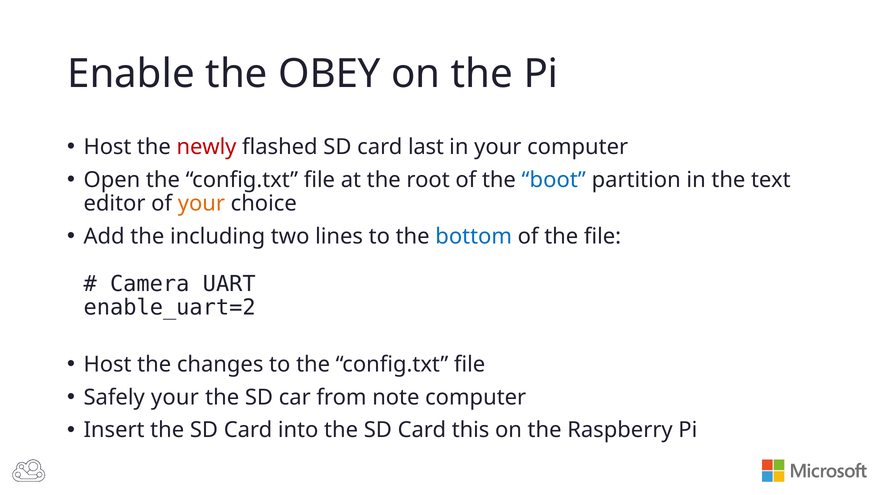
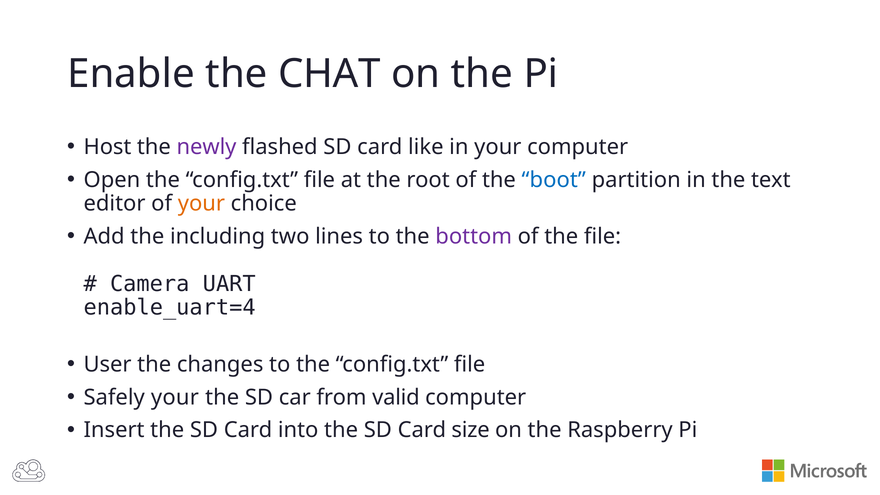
OBEY: OBEY -> CHAT (329, 74)
newly colour: red -> purple (207, 147)
last: last -> like (426, 147)
bottom colour: blue -> purple (474, 236)
enable_uart=2: enable_uart=2 -> enable_uart=4 (170, 308)
Host: Host -> User (108, 364)
note: note -> valid (396, 397)
this: this -> size (471, 430)
